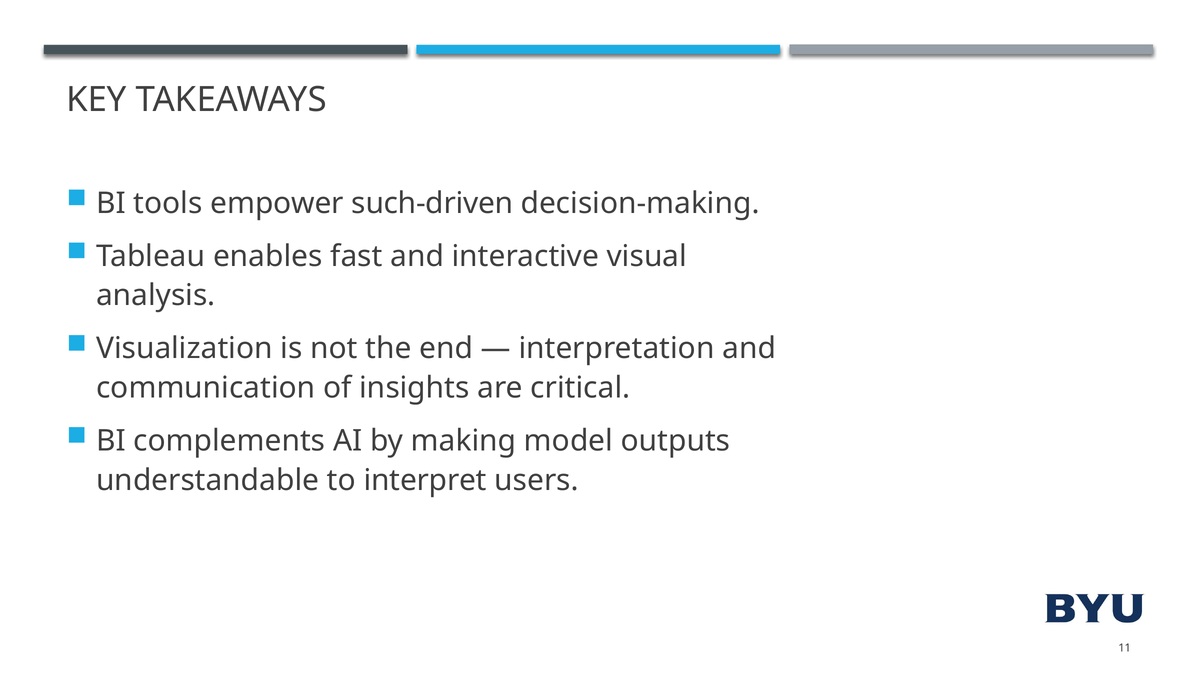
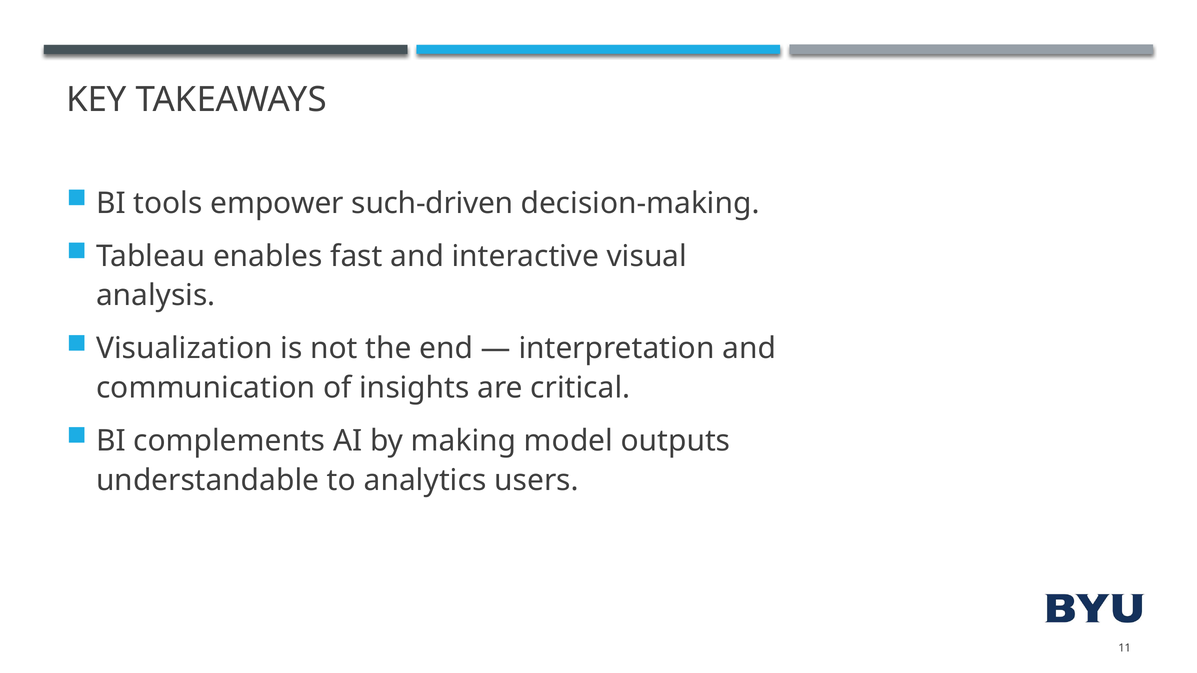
interpret: interpret -> analytics (425, 481)
